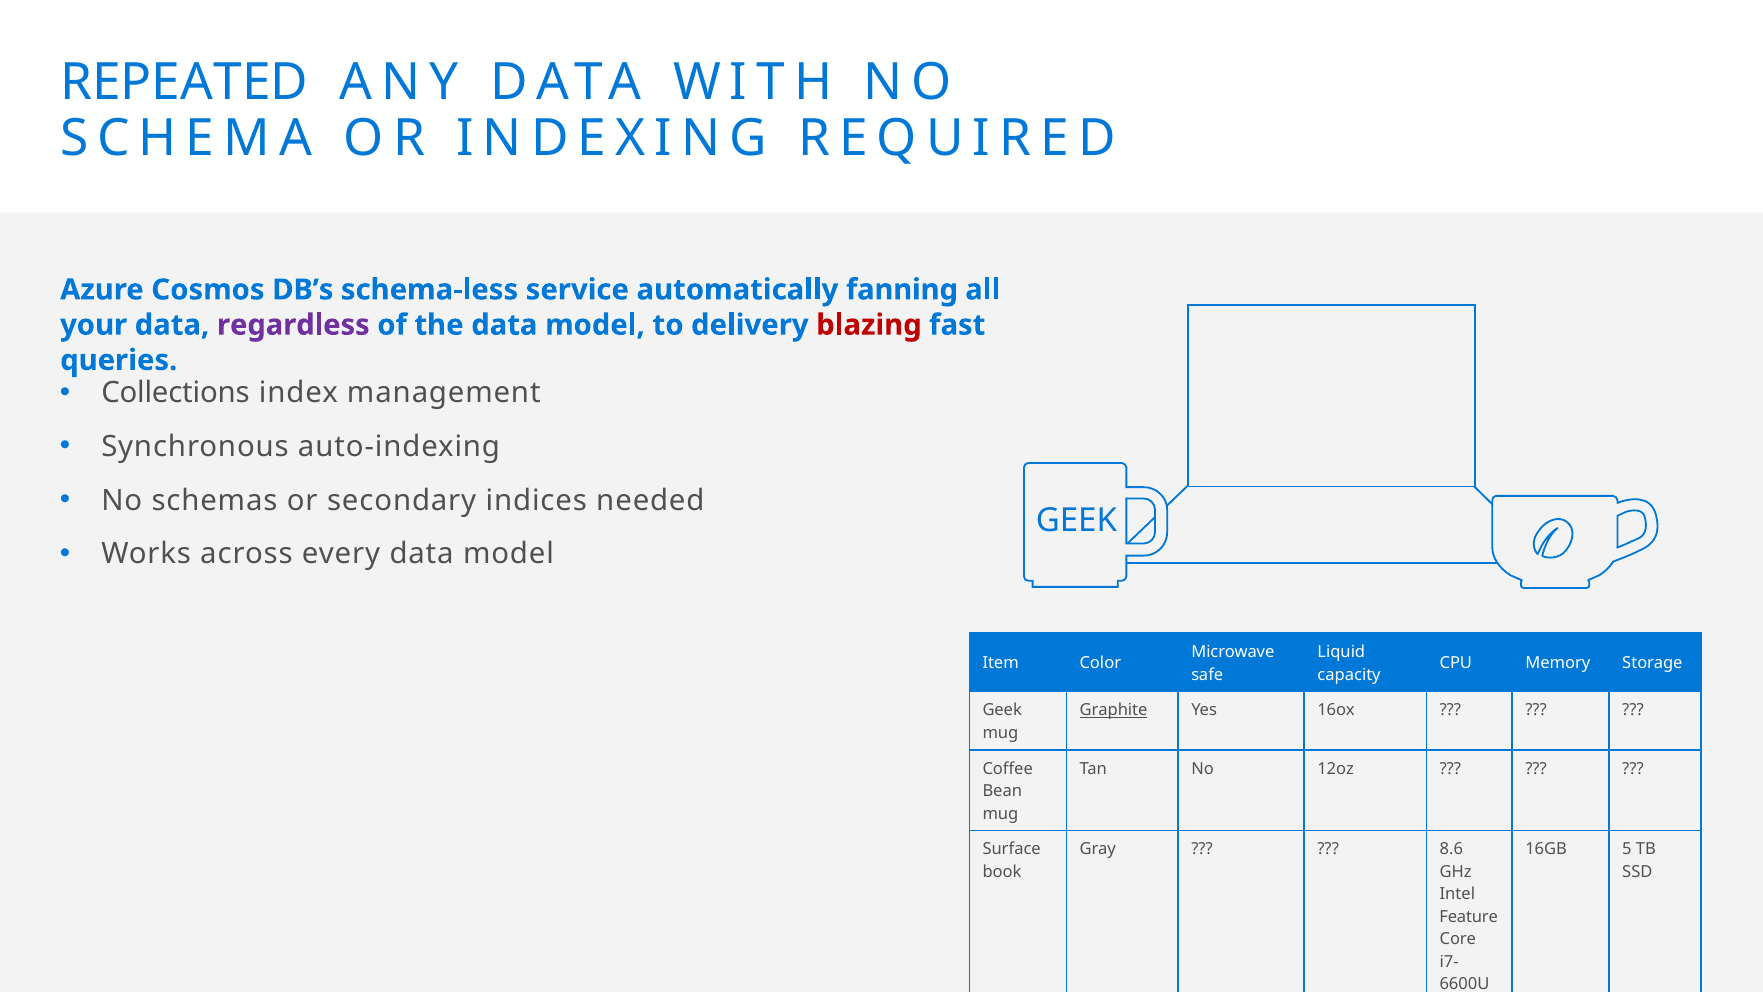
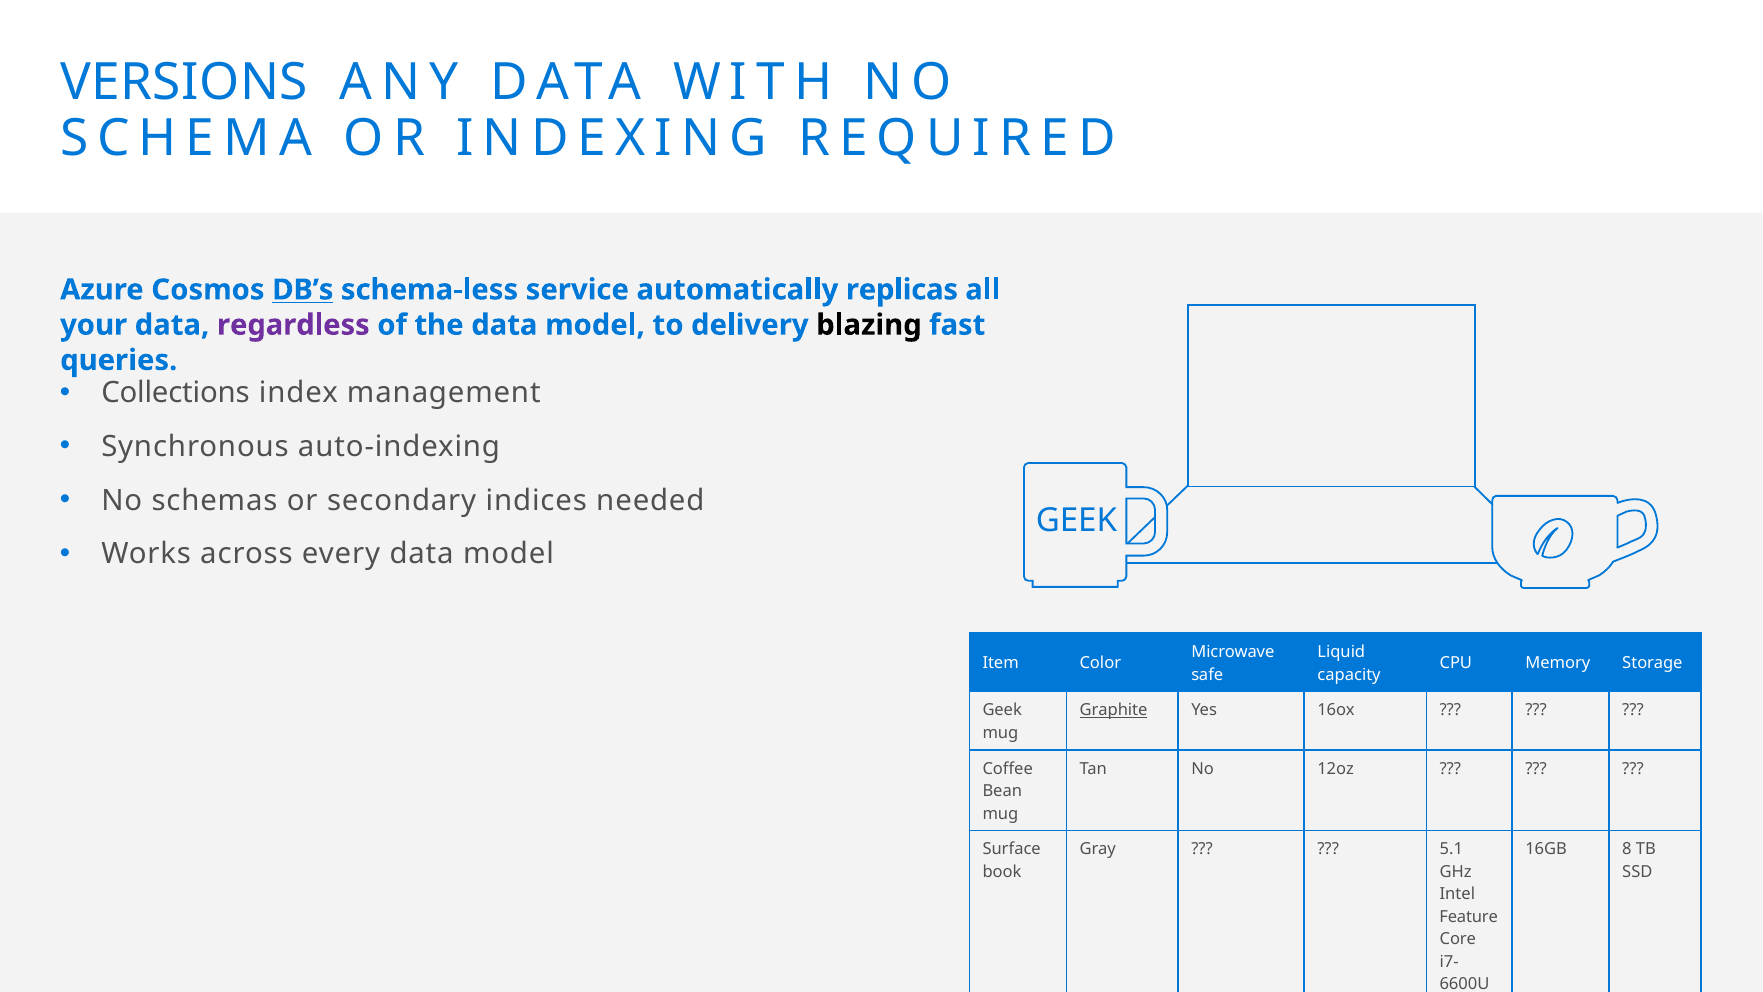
REPEATED: REPEATED -> VERSIONS (184, 83)
DB’s underline: none -> present (303, 290)
fanning: fanning -> replicas (902, 290)
blazing colour: red -> black (869, 325)
8.6: 8.6 -> 5.1 (1451, 849)
5: 5 -> 8 (1627, 849)
